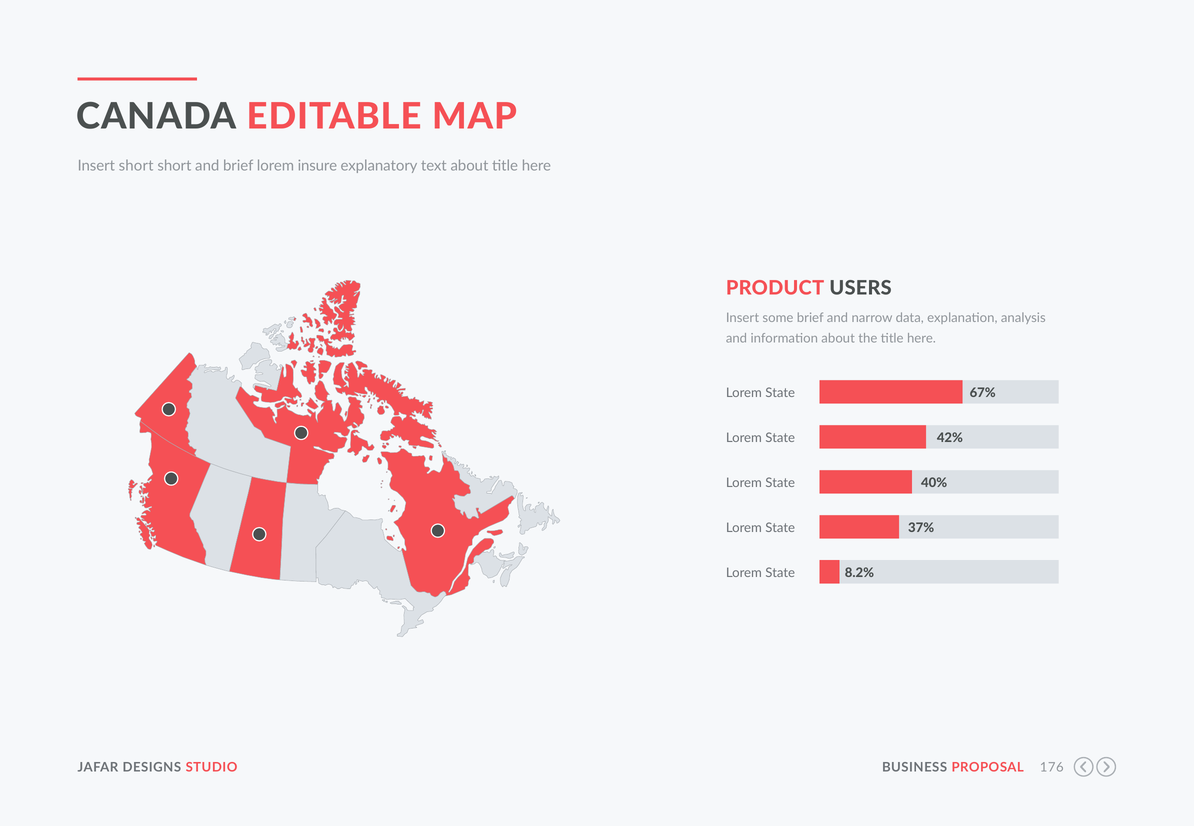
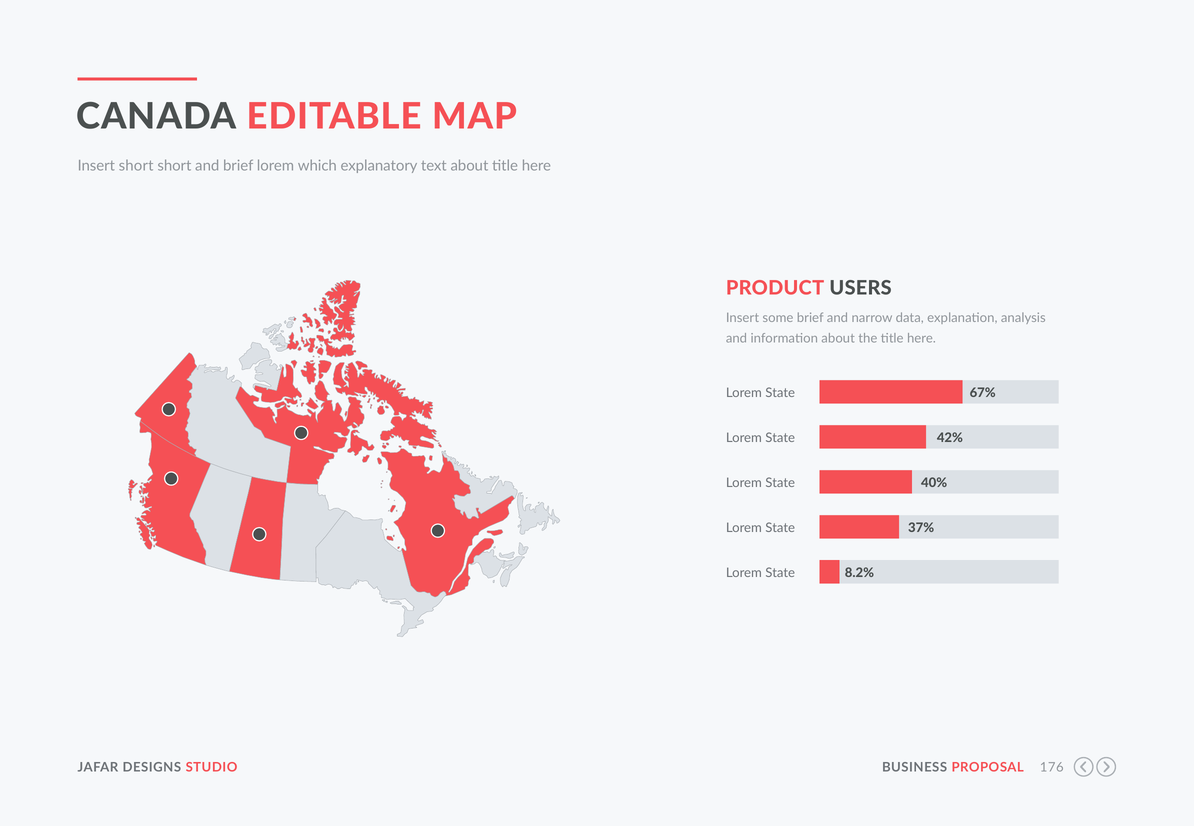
insure: insure -> which (317, 166)
